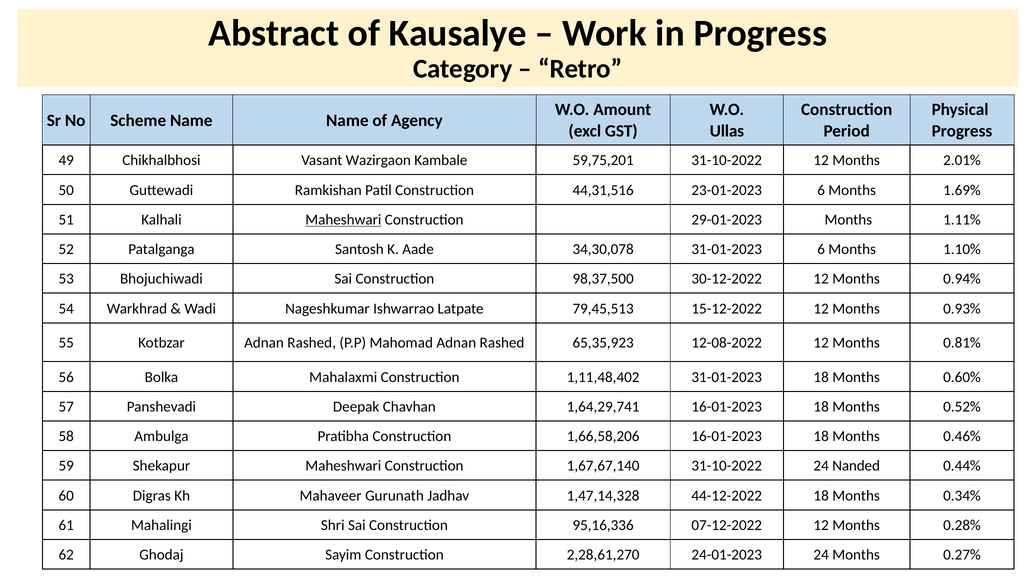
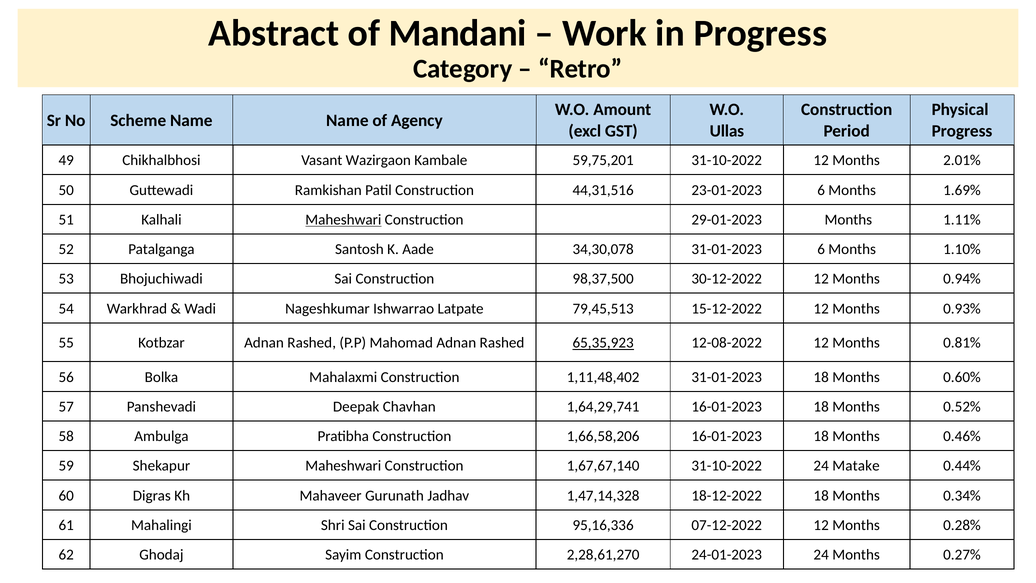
Kausalye: Kausalye -> Mandani (458, 33)
65,35,923 underline: none -> present (603, 343)
Nanded: Nanded -> Matake (856, 466)
44-12-2022: 44-12-2022 -> 18-12-2022 (727, 495)
